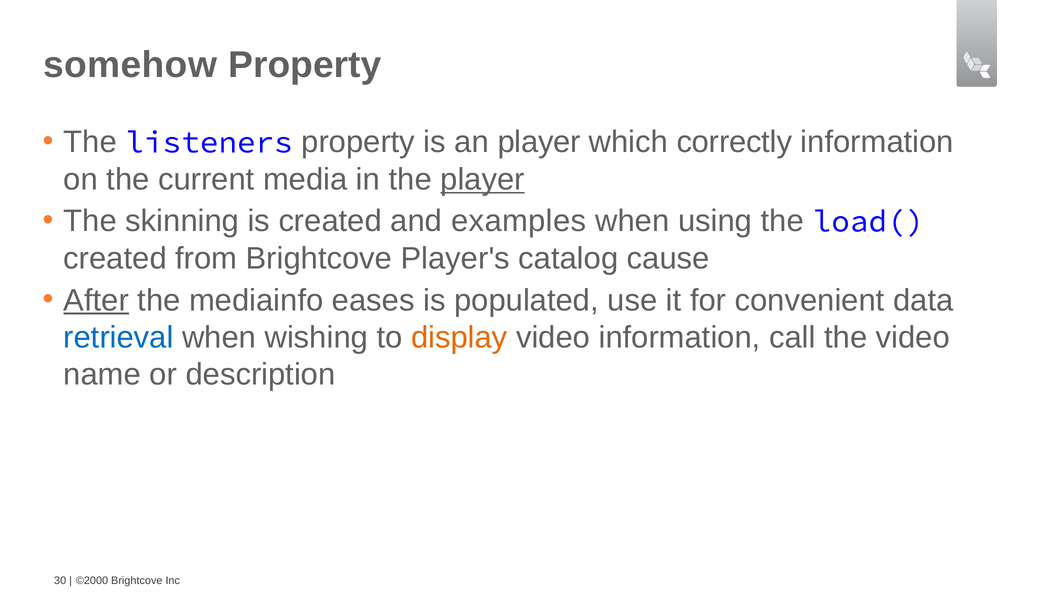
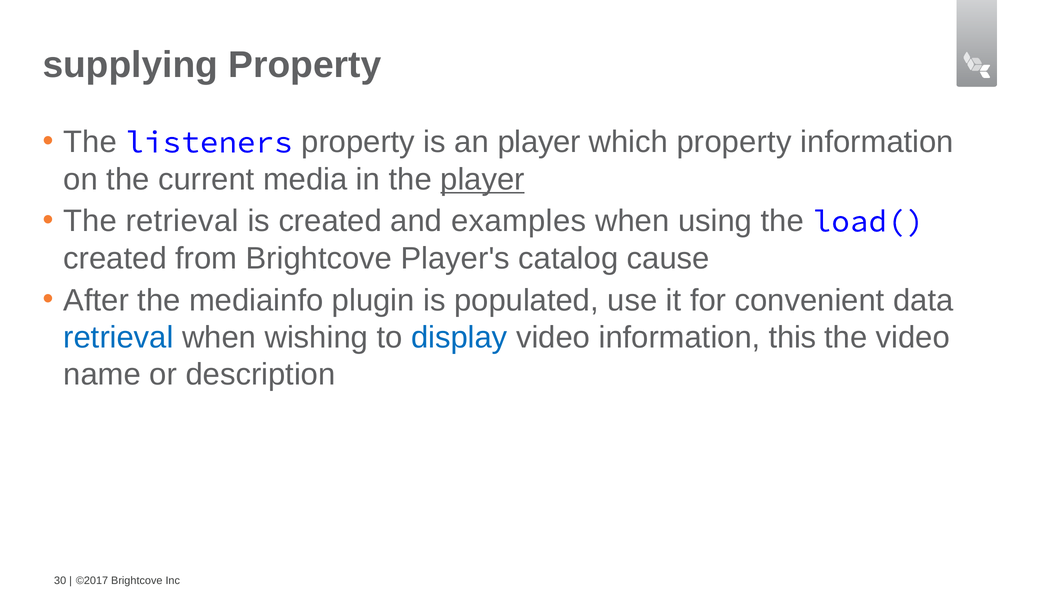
somehow: somehow -> supplying (130, 65)
which correctly: correctly -> property (734, 142)
The skinning: skinning -> retrieval (182, 221)
After underline: present -> none (96, 300)
eases: eases -> plugin (373, 300)
display colour: orange -> blue (459, 338)
call: call -> this (793, 338)
©2000: ©2000 -> ©2017 (92, 581)
